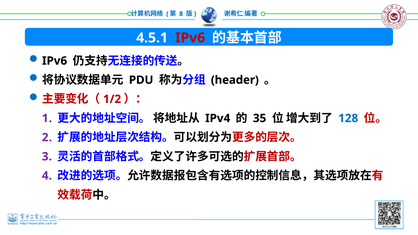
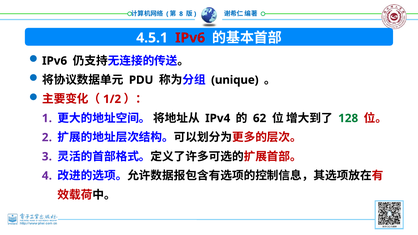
header: header -> unique (235, 80)
35: 35 -> 62 (260, 118)
128 colour: blue -> green (348, 118)
